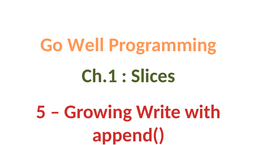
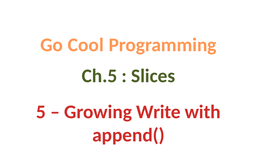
Well: Well -> Cool (86, 45)
Ch.1: Ch.1 -> Ch.5 (99, 76)
